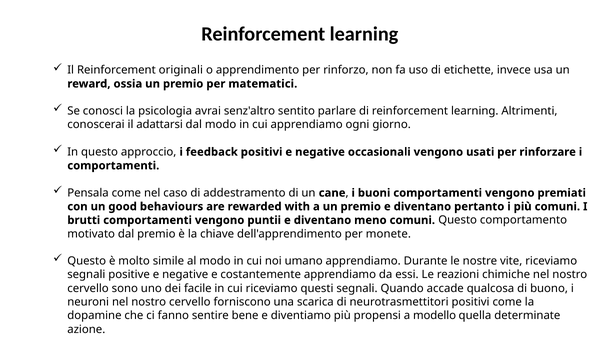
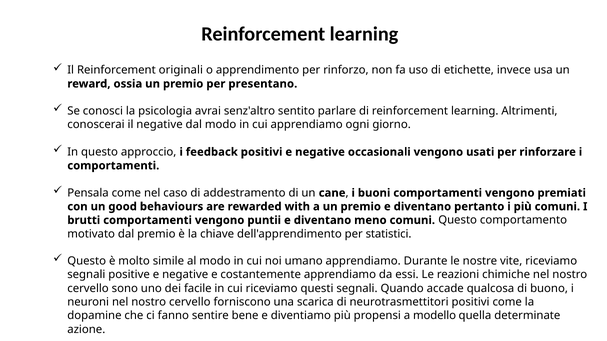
matematici: matematici -> presentano (263, 84)
il adattarsi: adattarsi -> negative (160, 125)
monete: monete -> statistici (389, 234)
